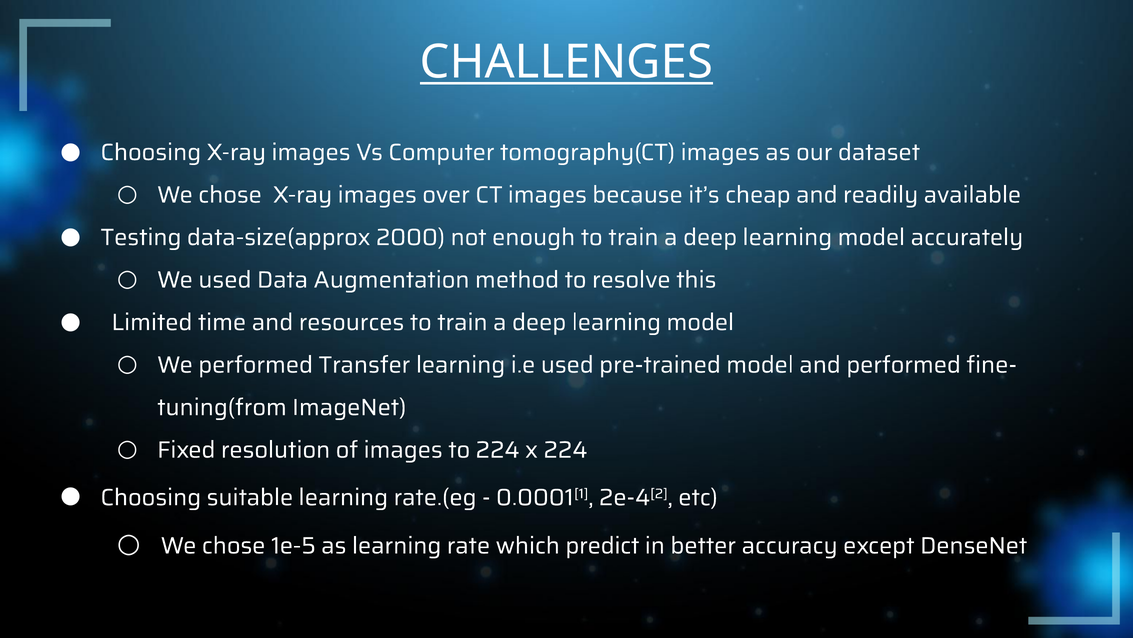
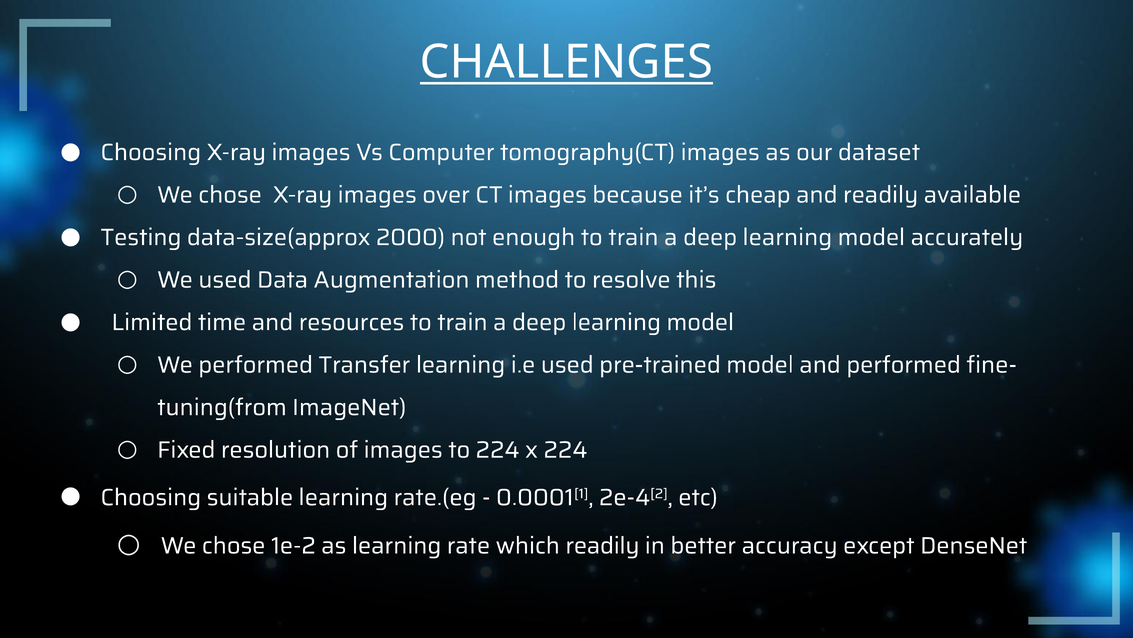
1e-5: 1e-5 -> 1e-2 (293, 545)
which predict: predict -> readily (602, 545)
